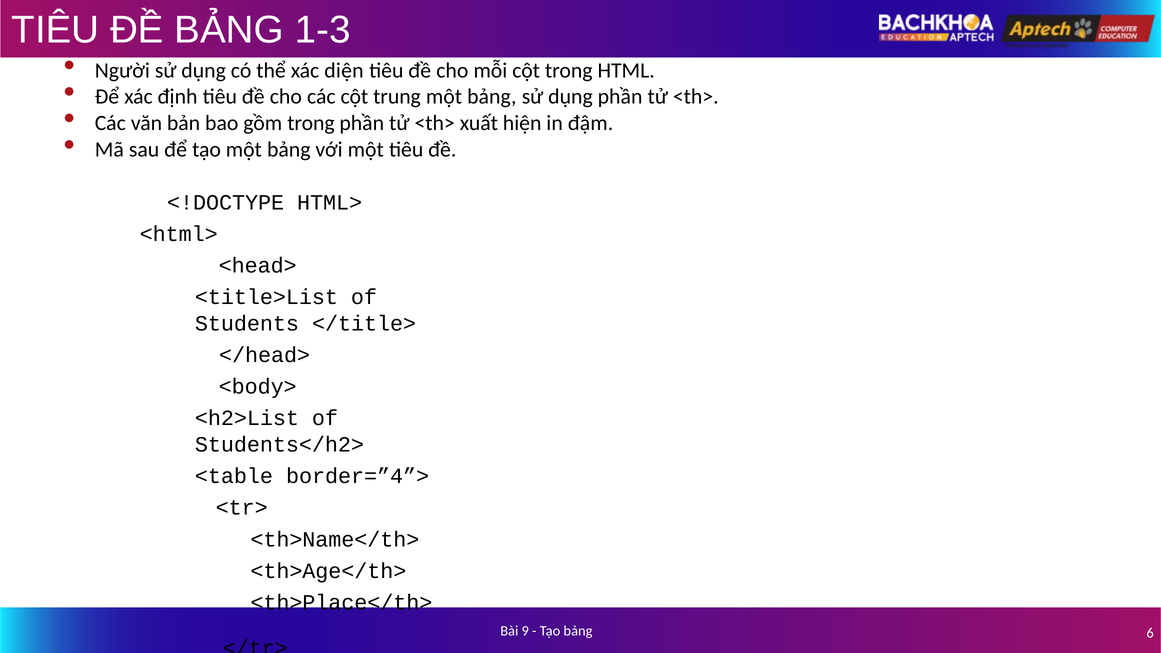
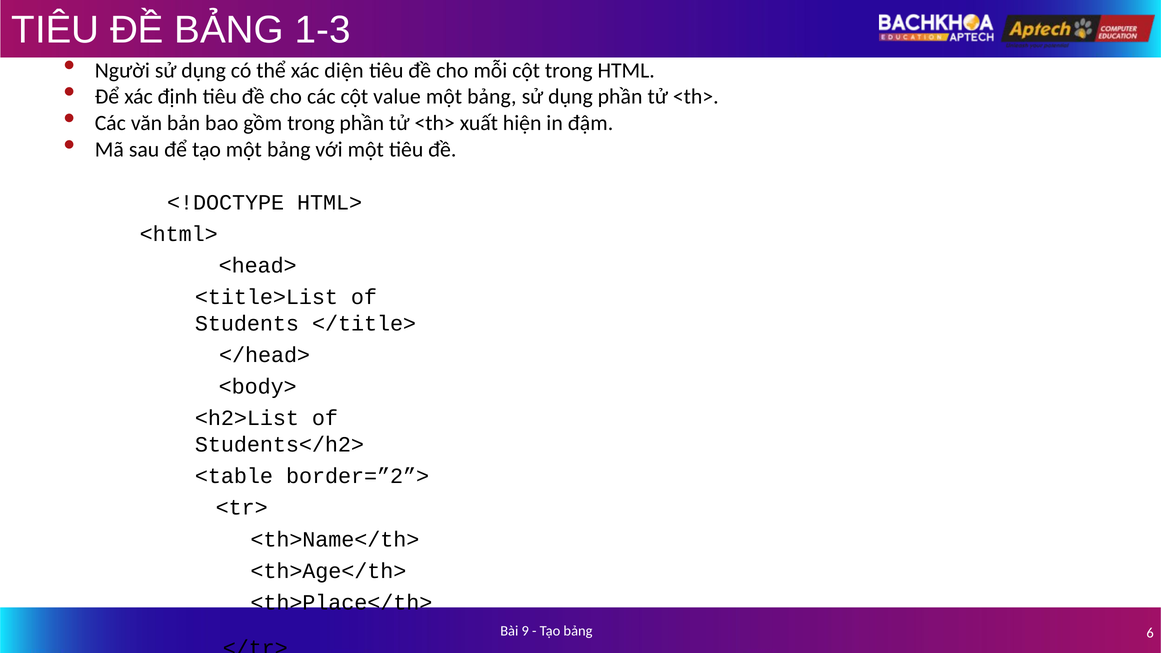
trung: trung -> value (397, 97)
border=”4”>: border=”4”> -> border=”2”> (358, 476)
